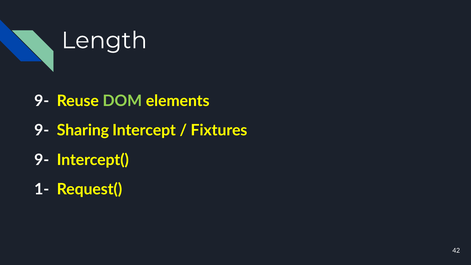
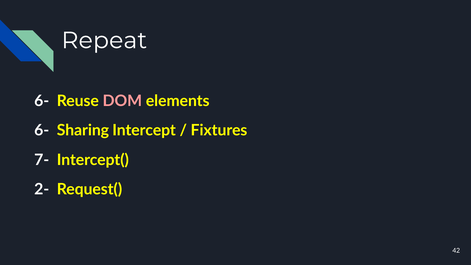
Length: Length -> Repeat (104, 40)
9-: 9- -> 6- (42, 101)
DOM colour: light green -> pink (122, 101)
9-: 9- -> 6- (42, 130)
9-: 9- -> 7- (42, 160)
1-: 1- -> 2- (42, 189)
